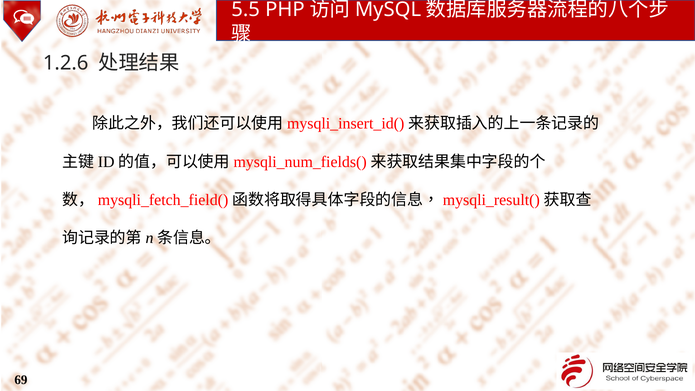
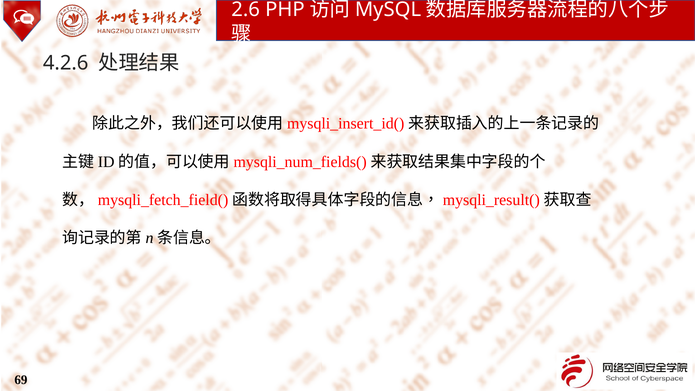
5.5: 5.5 -> 2.6 (246, 10)
1.2.6: 1.2.6 -> 4.2.6 (66, 63)
